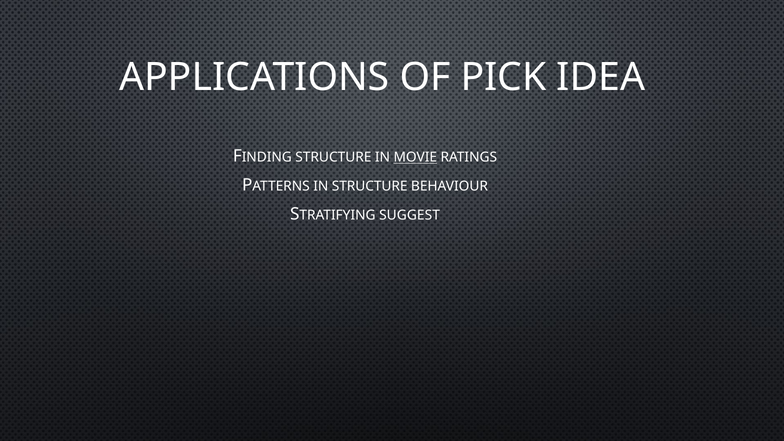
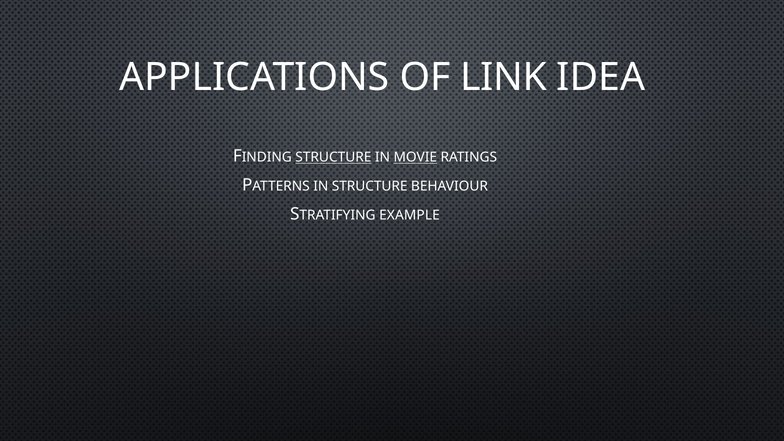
PICK: PICK -> LINK (504, 77)
STRUCTURE underline: none -> present (333, 157)
SUGGEST: SUGGEST -> EXAMPLE (409, 215)
